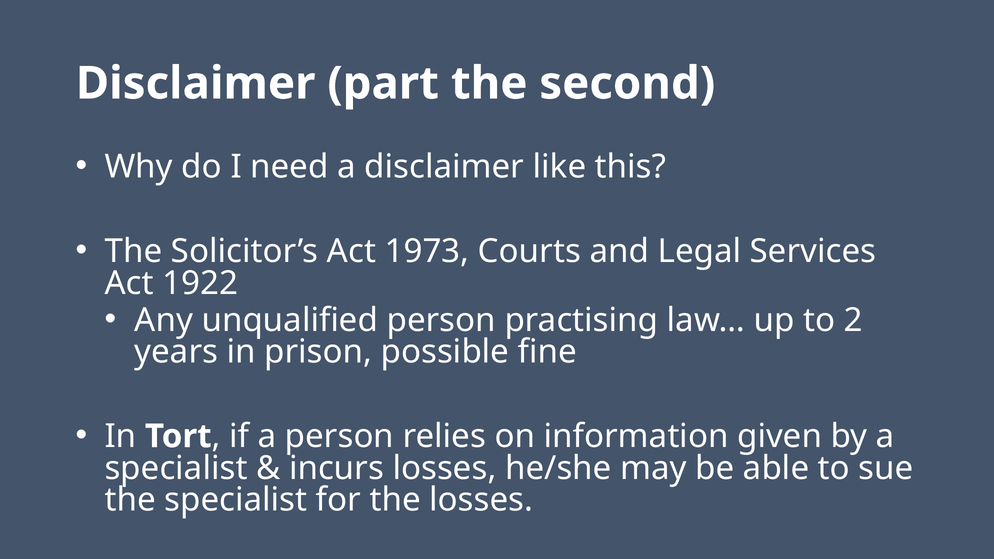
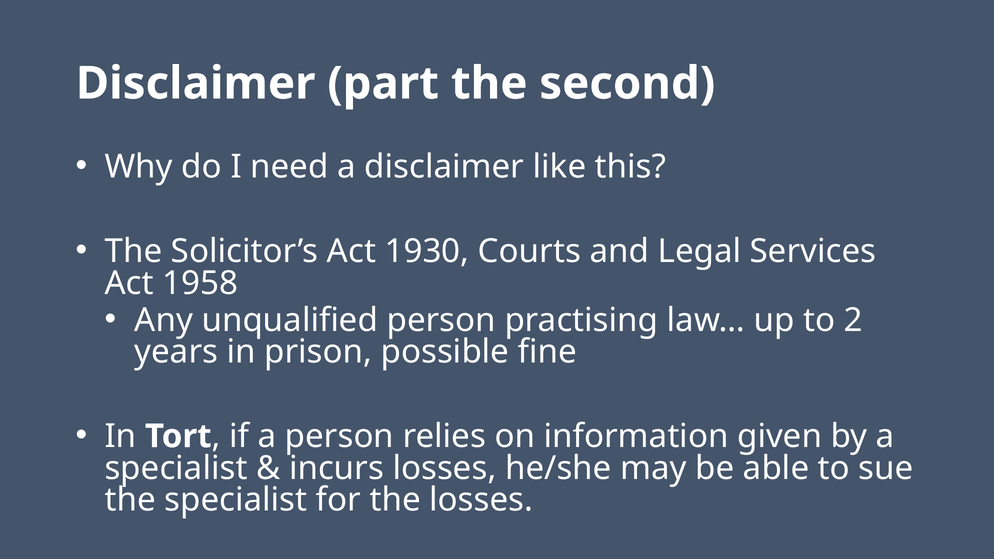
1973: 1973 -> 1930 (427, 251)
1922: 1922 -> 1958 (200, 283)
